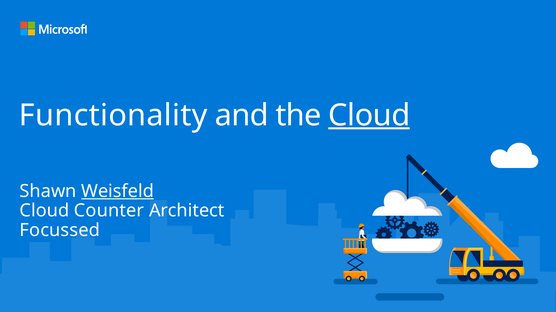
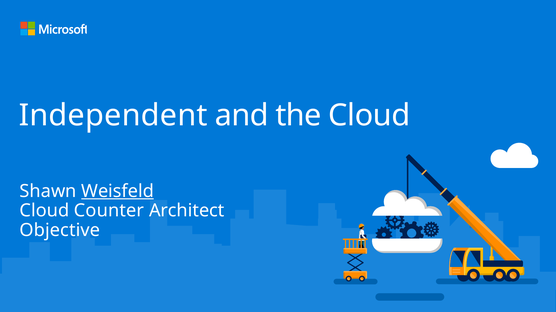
Functionality: Functionality -> Independent (113, 115)
Cloud underline: present -> none (369, 115)
Focussed: Focussed -> Objective (60, 231)
